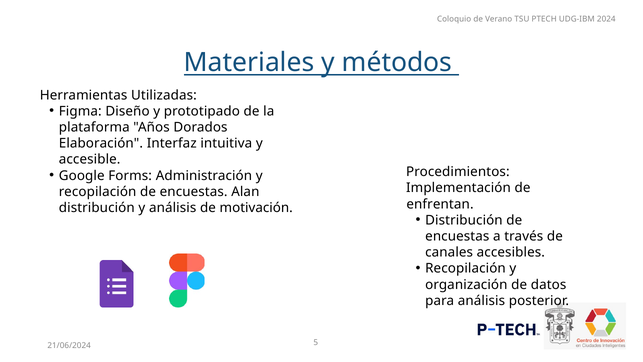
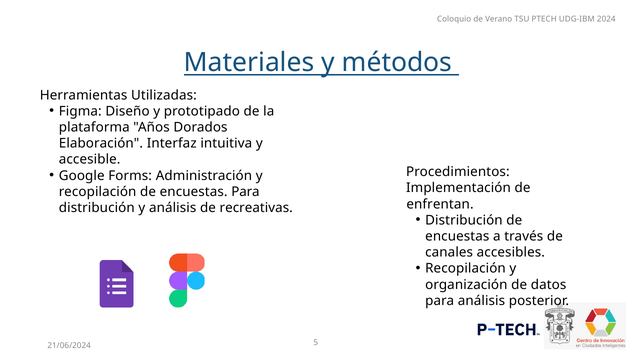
encuestas Alan: Alan -> Para (245, 192)
motivación: motivación -> recreativas (256, 208)
